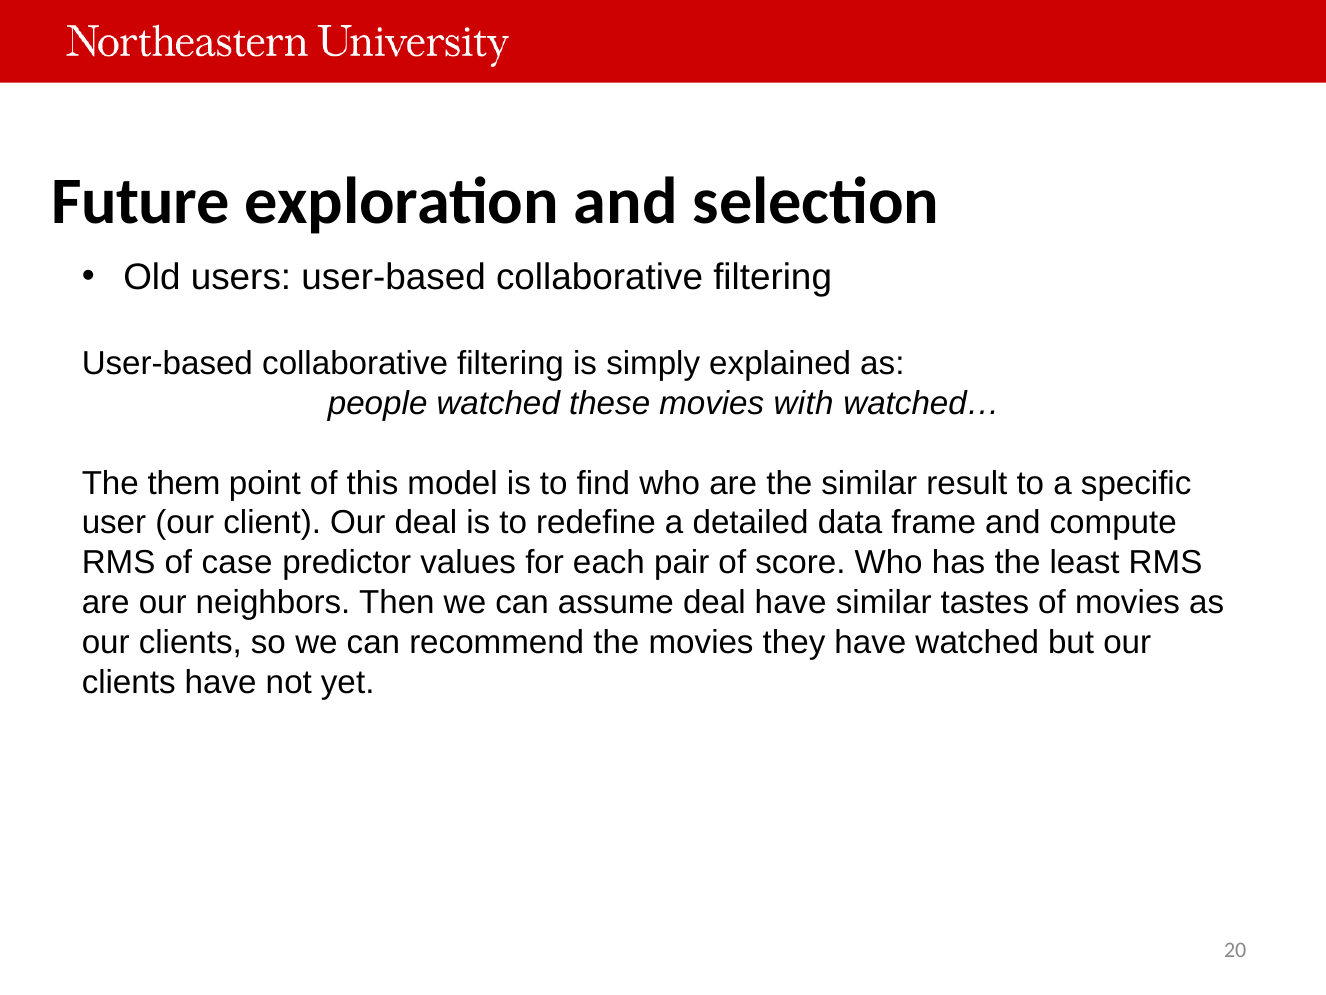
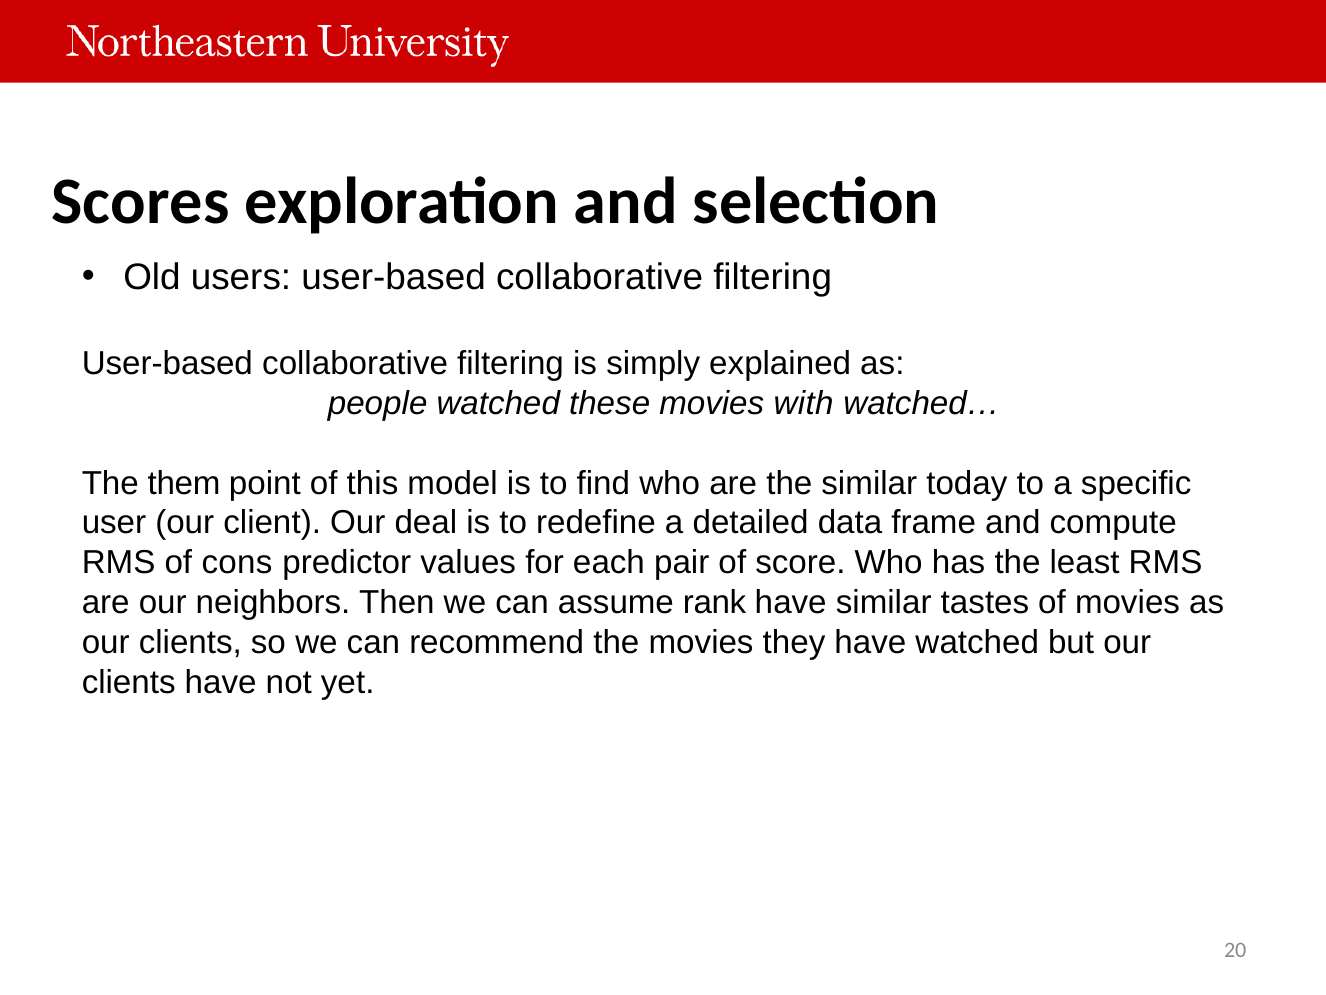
Future: Future -> Scores (140, 202)
result: result -> today (967, 483)
case: case -> cons (237, 562)
assume deal: deal -> rank (715, 602)
